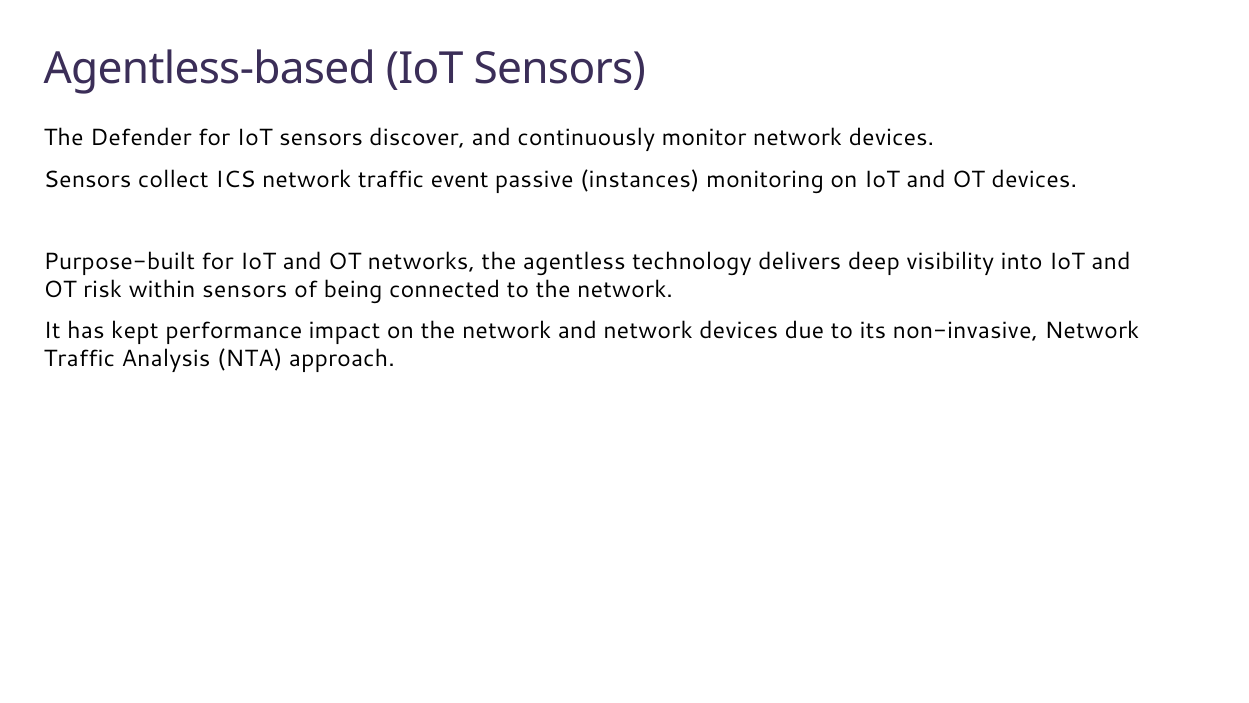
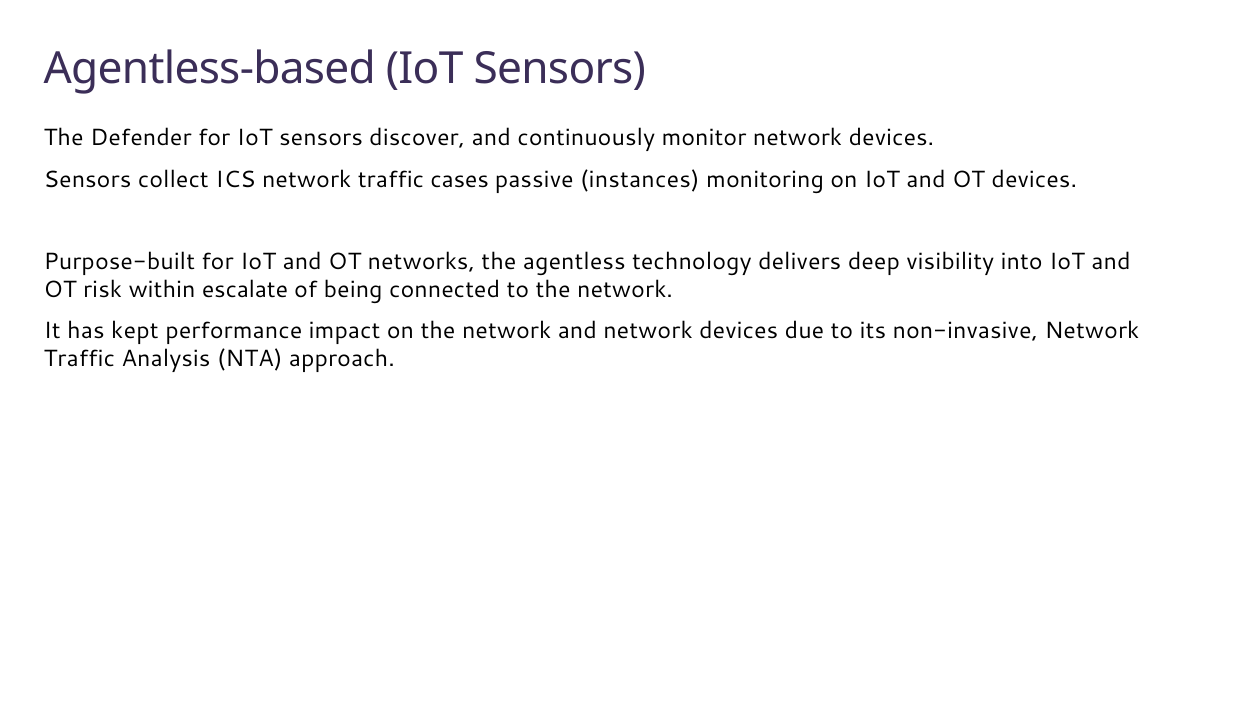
event: event -> cases (460, 179)
within sensors: sensors -> escalate (245, 290)
